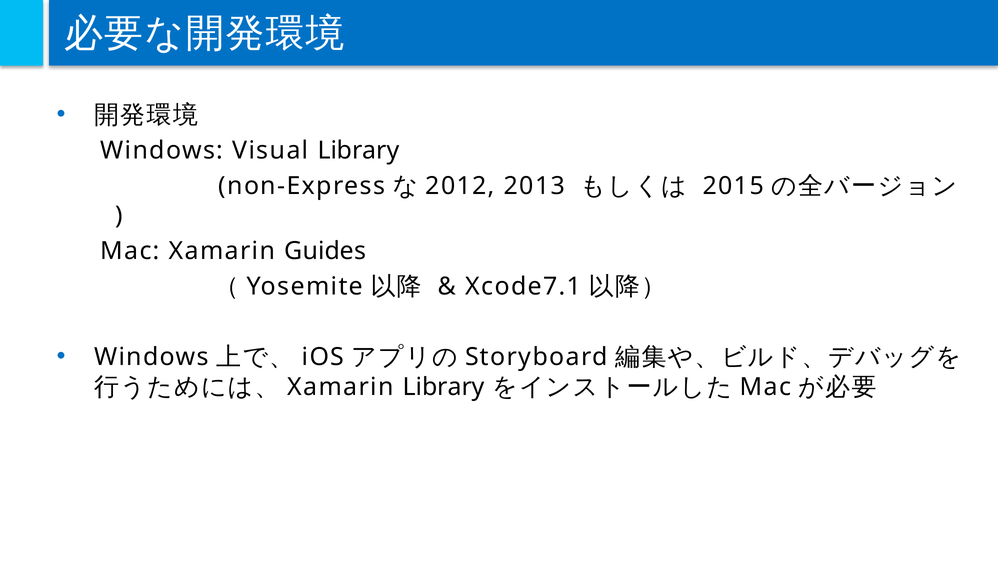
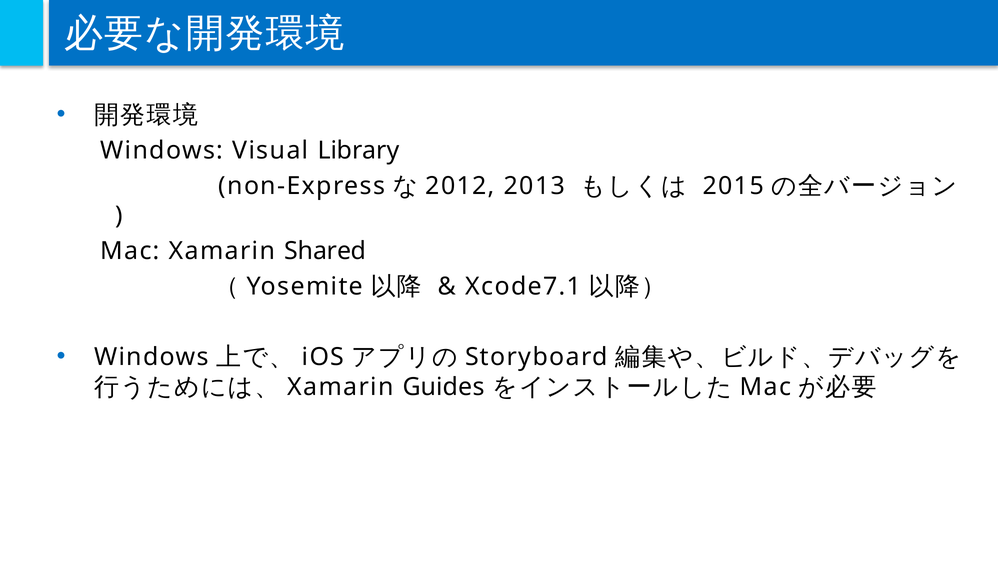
Guides: Guides -> Shared (325, 251)
Xamarin Library: Library -> Guides (444, 387)
